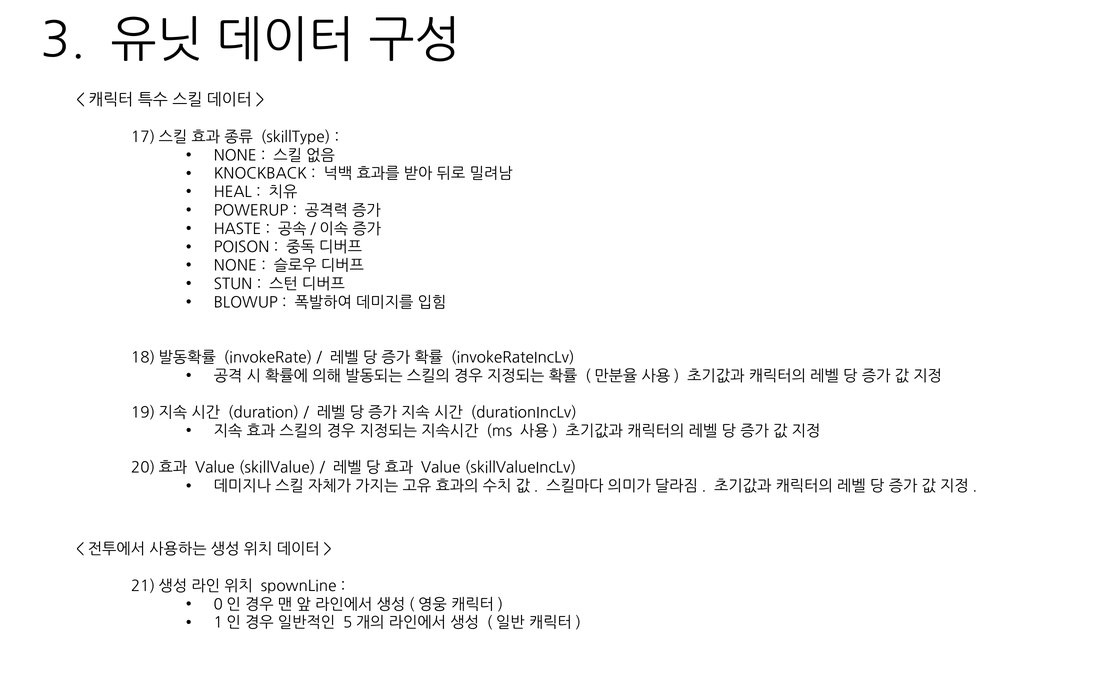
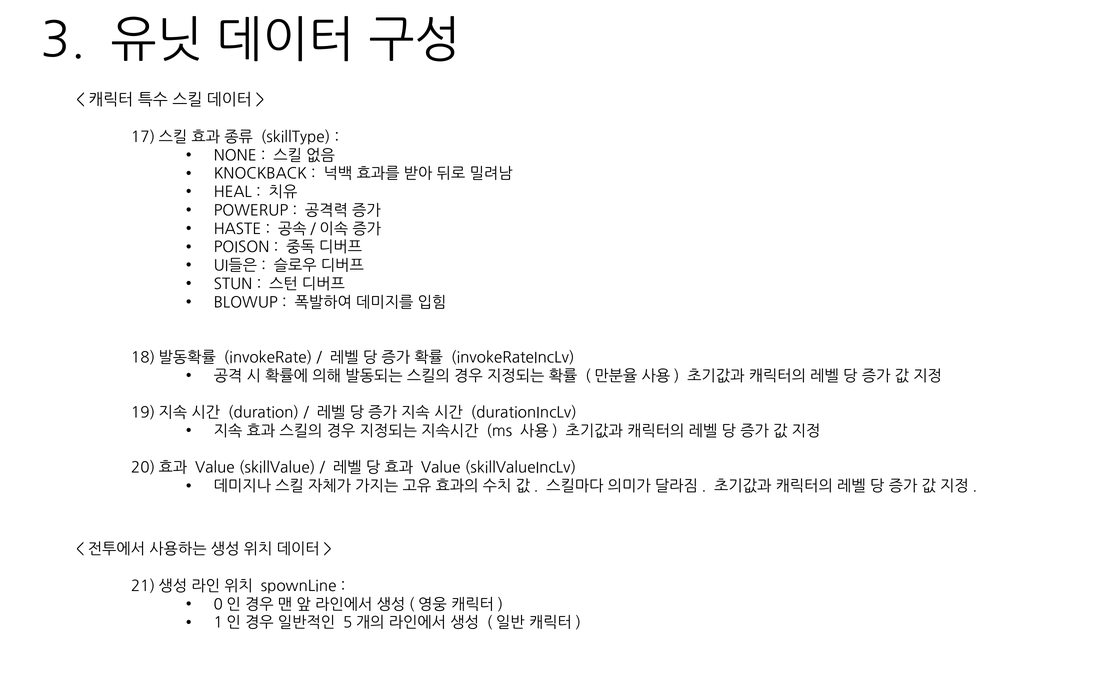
NONE: NONE -> UI들은 (235, 266)
